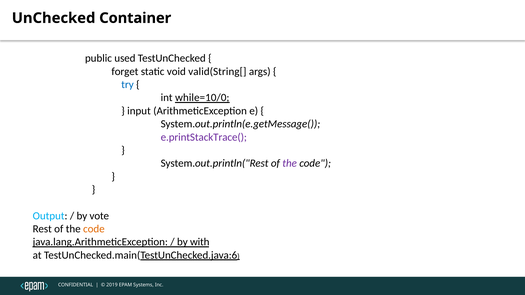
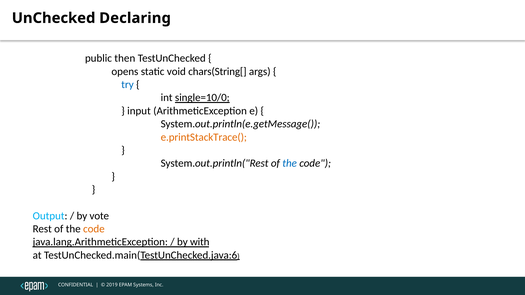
Container: Container -> Declaring (135, 18)
used: used -> then (125, 58)
forget: forget -> opens (125, 72)
valid(String[: valid(String[ -> chars(String[ (217, 72)
while=10/0: while=10/0 -> single=10/0 (202, 98)
e.printStackTrace( colour: purple -> orange (204, 137)
the colour: purple -> blue (290, 163)
